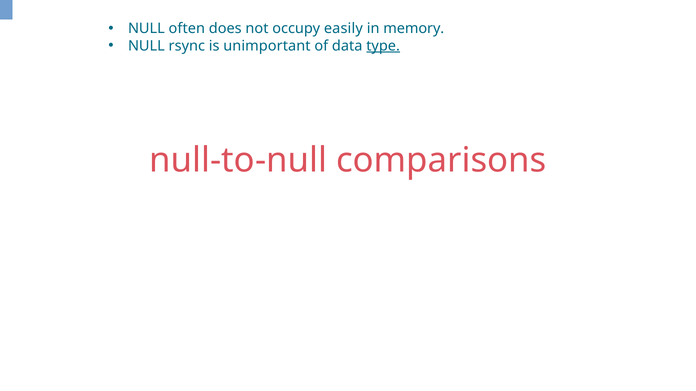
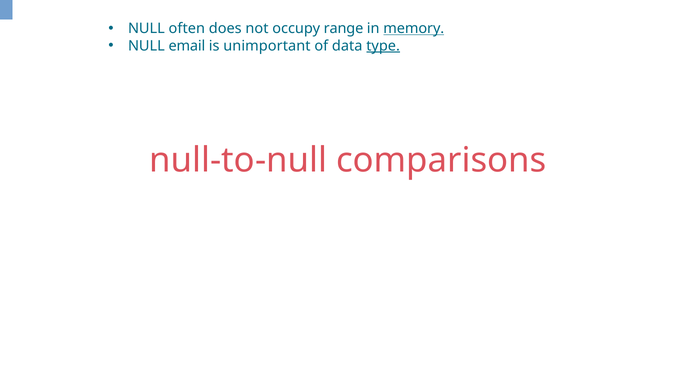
easily: easily -> range (343, 29)
memory underline: none -> present (414, 29)
rsync: rsync -> email (187, 46)
